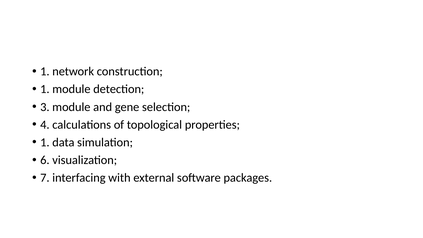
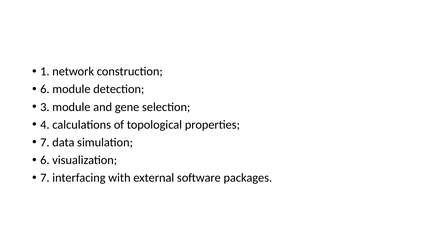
1: 1 -> 6 (45, 89)
1: 1 -> 7 (45, 142)
